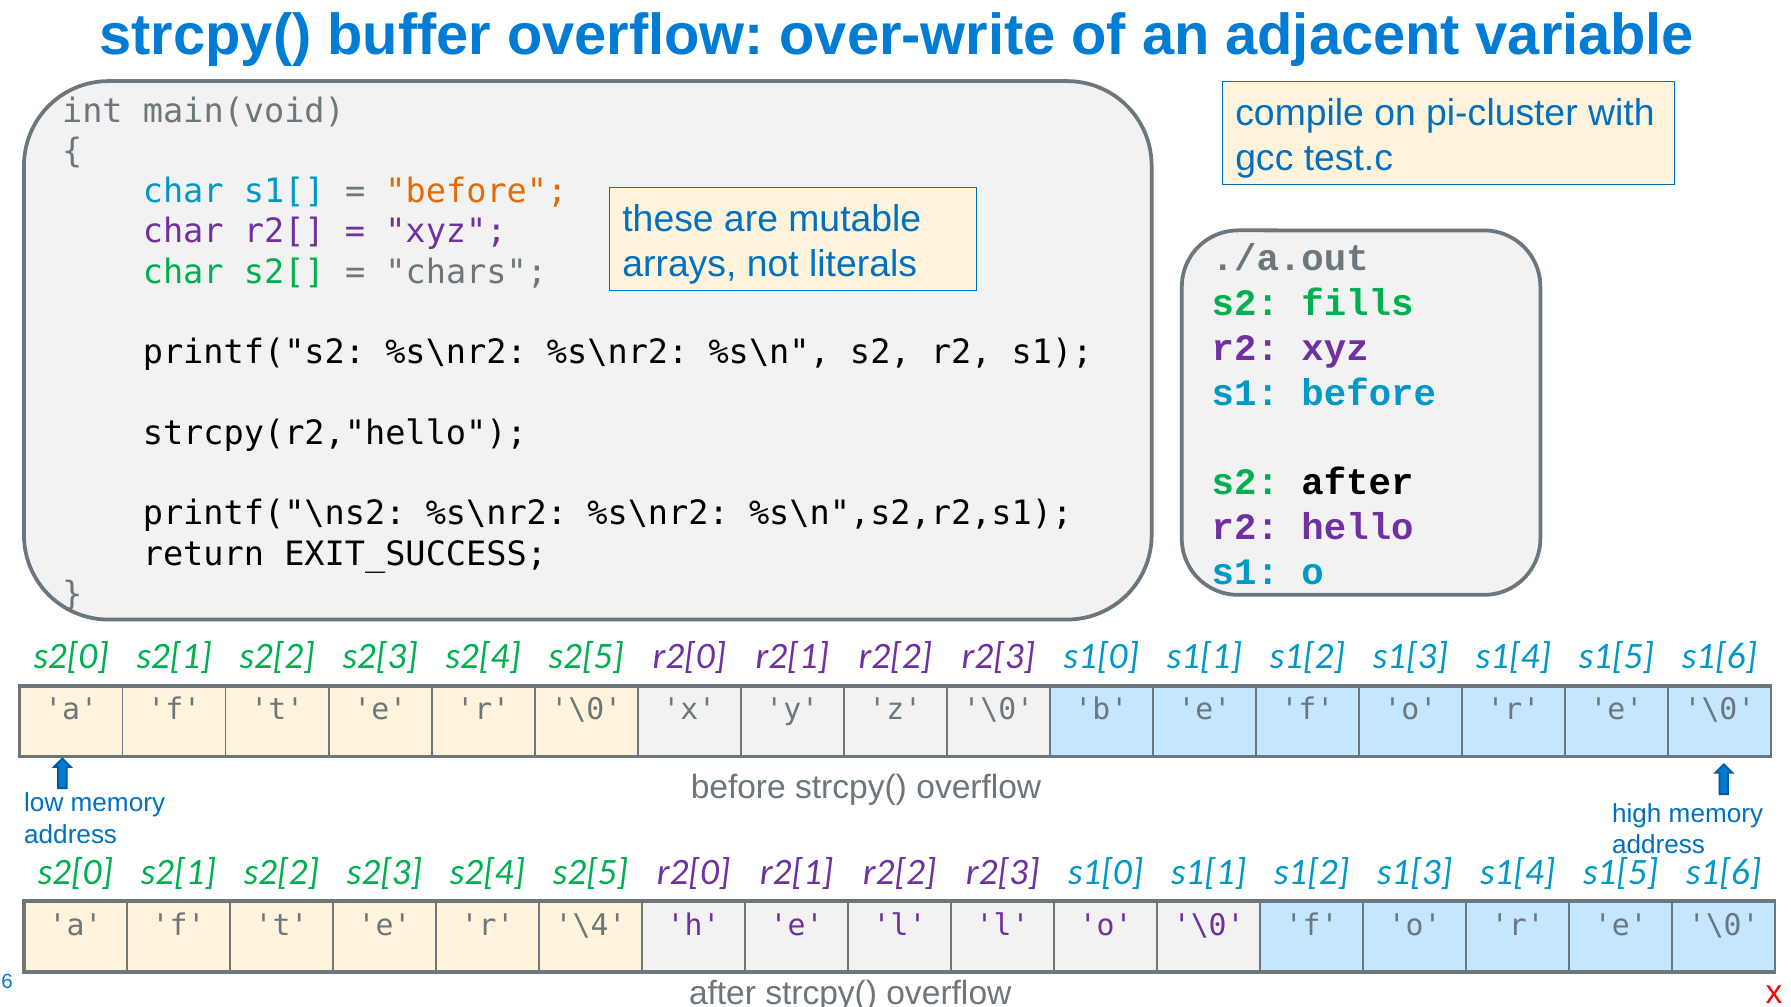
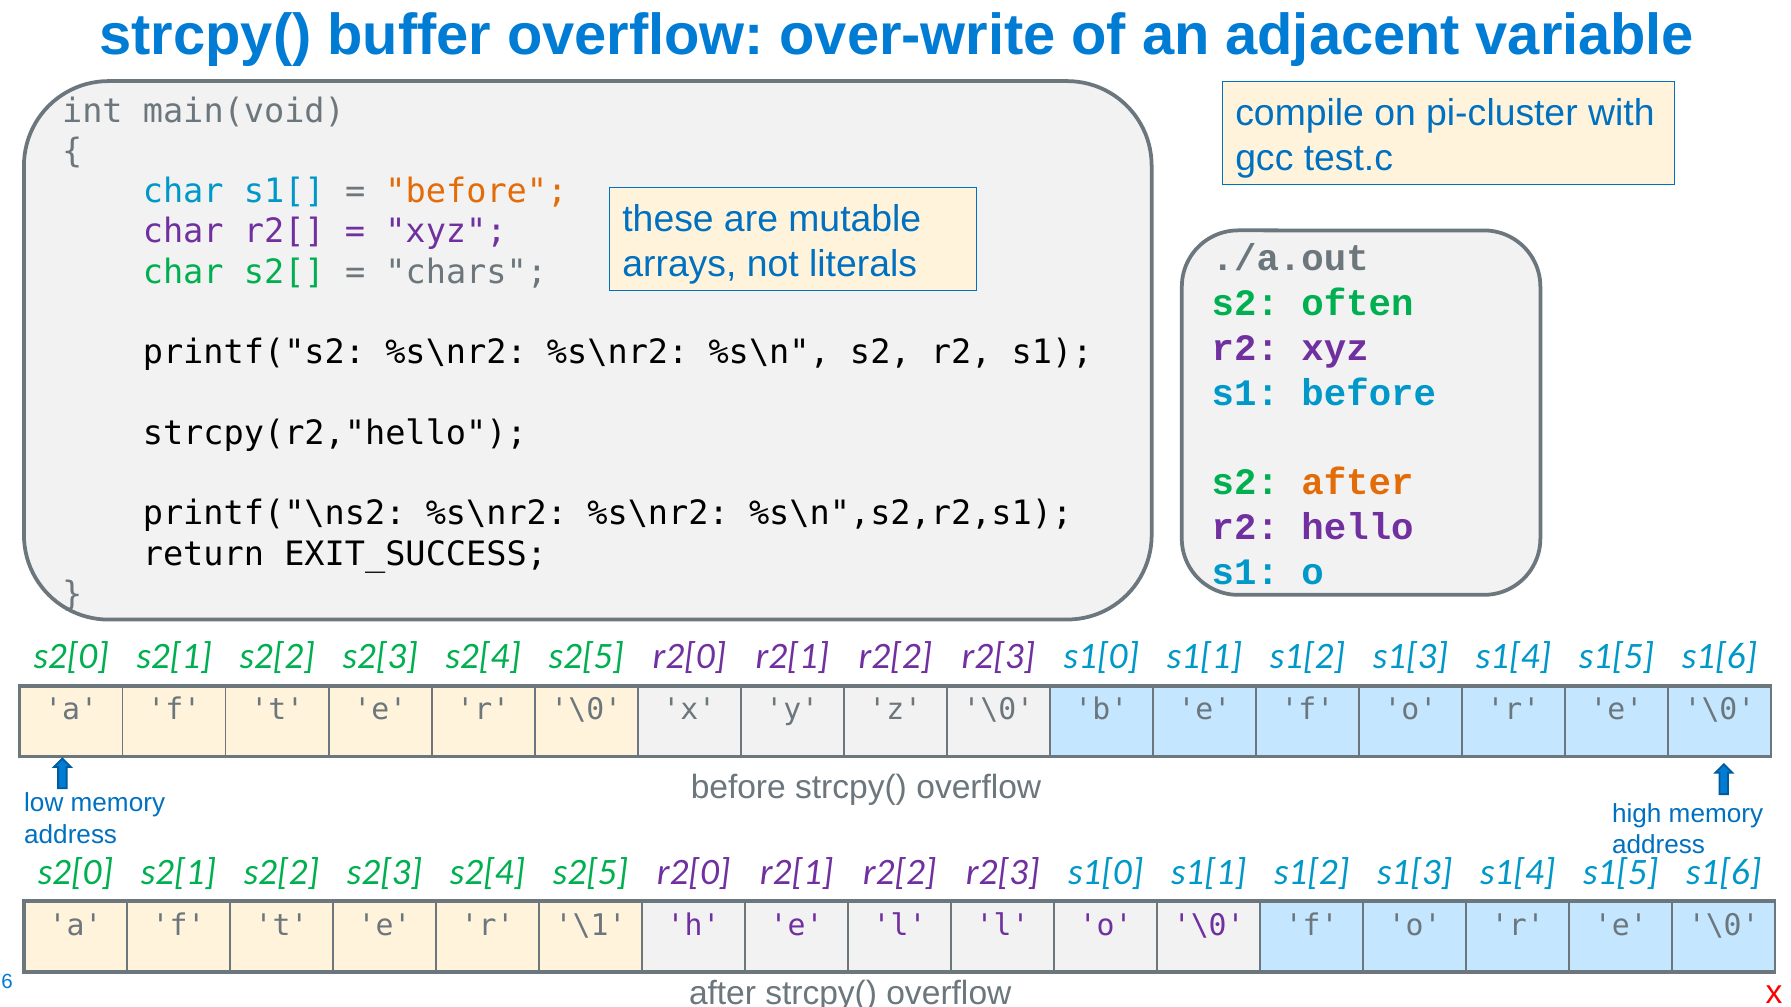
fills: fills -> often (1357, 303)
after colour: black -> orange (1357, 483)
\4: \4 -> \1 (591, 926)
